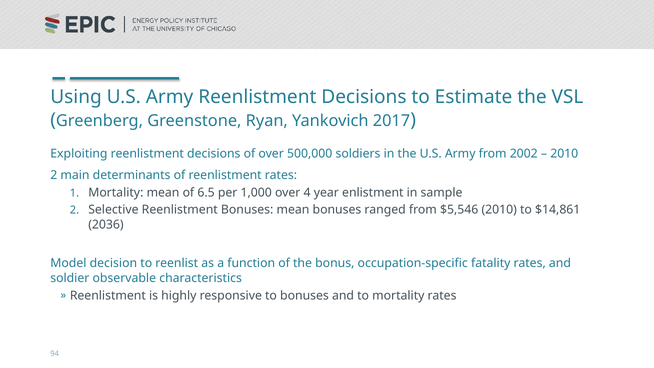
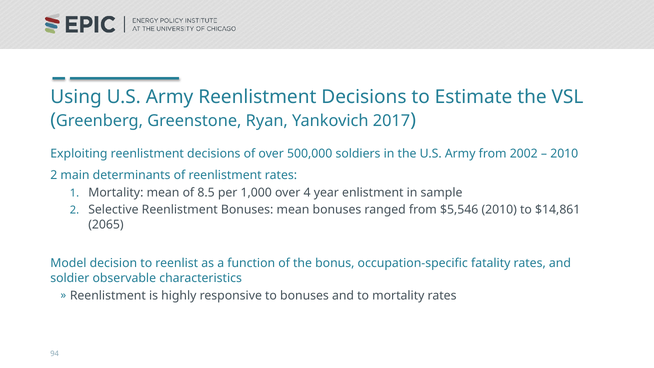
6.5: 6.5 -> 8.5 (206, 192)
2036: 2036 -> 2065 (106, 224)
